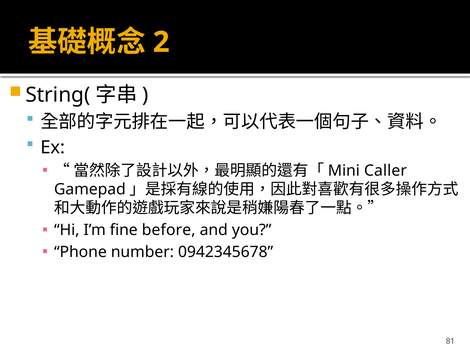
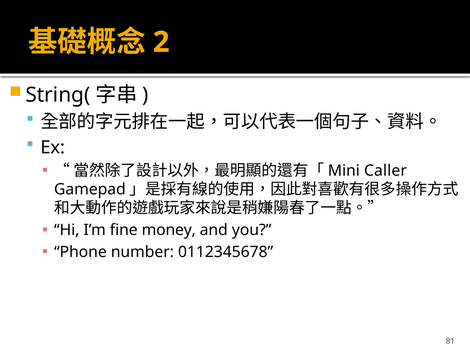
before: before -> money (169, 230)
0942345678: 0942345678 -> 0112345678 (226, 252)
